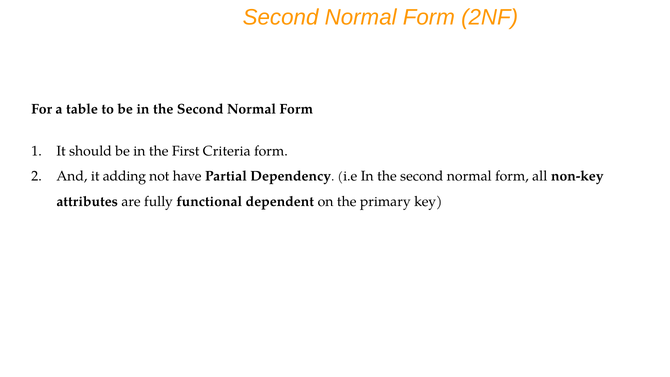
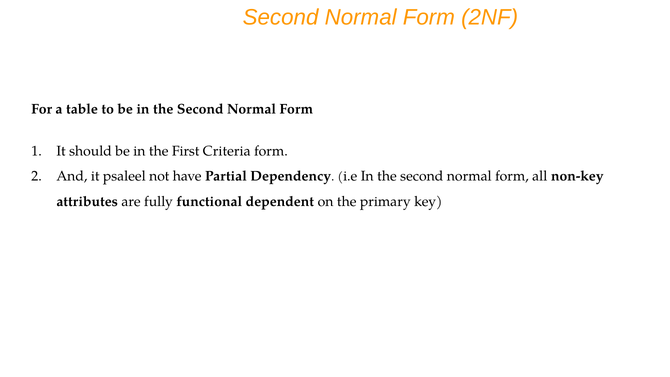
adding: adding -> psaleel (124, 176)
